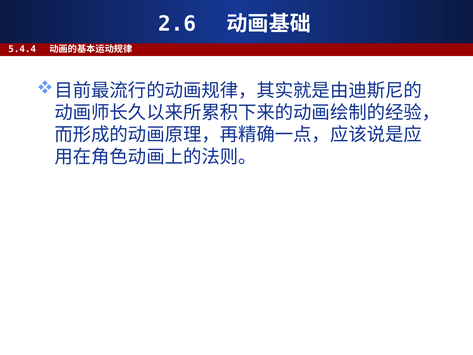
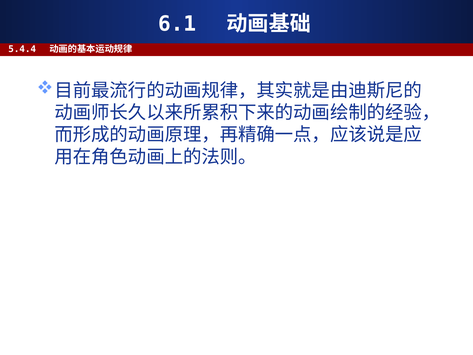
2.6: 2.6 -> 6.1 (177, 24)
